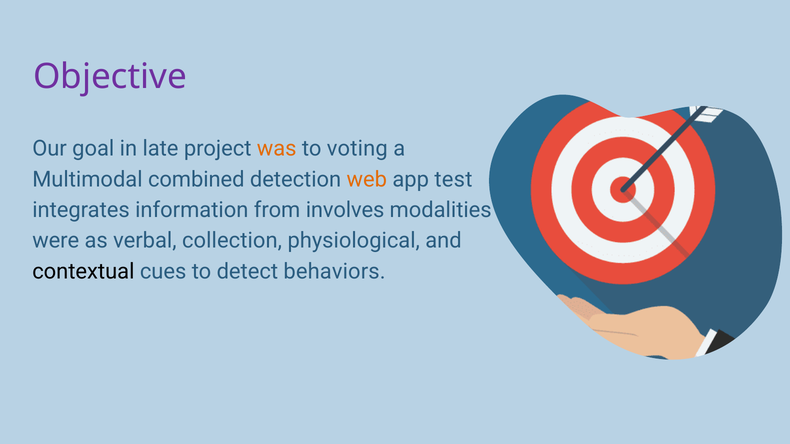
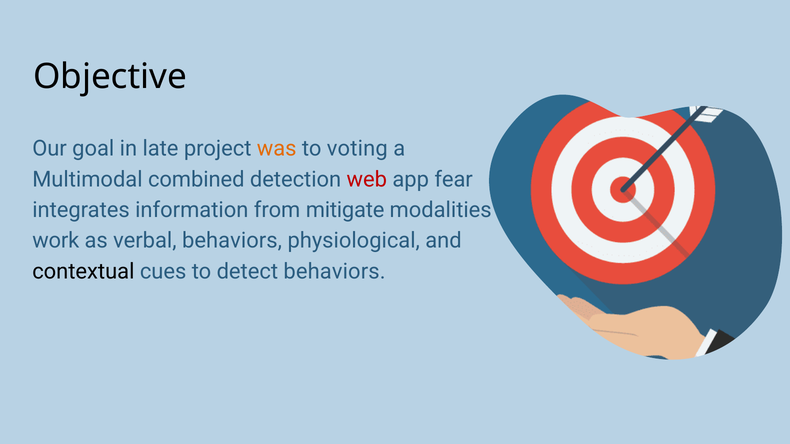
Objective colour: purple -> black (110, 77)
web colour: orange -> red (367, 180)
test: test -> fear (454, 180)
involves: involves -> mitigate (345, 210)
were: were -> work (56, 241)
verbal collection: collection -> behaviors (232, 241)
